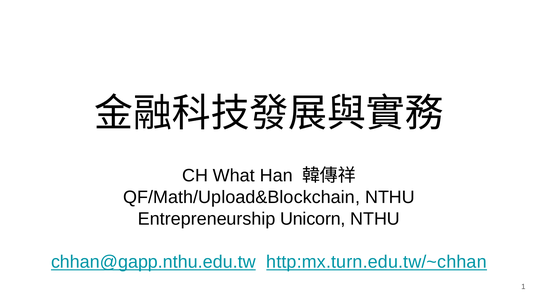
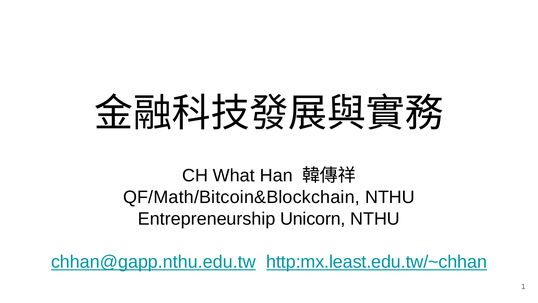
QF/Math/Upload&Blockchain: QF/Math/Upload&Blockchain -> QF/Math/Bitcoin&Blockchain (241, 197)
http:mx.turn.edu.tw/~chhan: http:mx.turn.edu.tw/~chhan -> http:mx.least.edu.tw/~chhan (377, 262)
